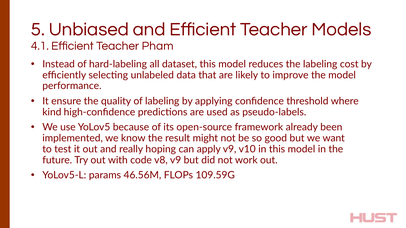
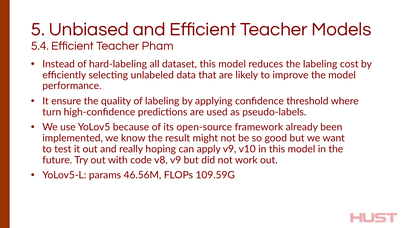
4.1: 4.1 -> 5.4 (40, 46)
kind: kind -> turn (52, 112)
